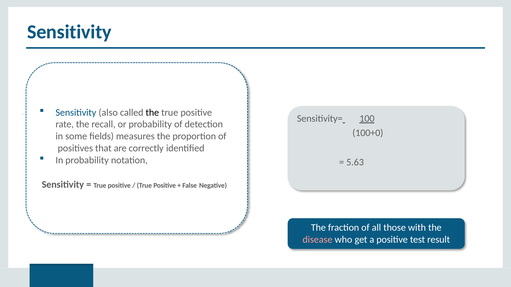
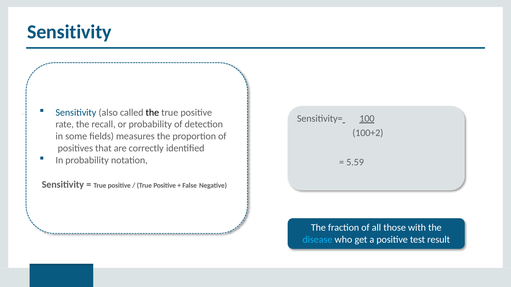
100+0: 100+0 -> 100+2 (368, 133)
5.63: 5.63 -> 5.59 (355, 162)
disease colour: pink -> light blue (317, 240)
